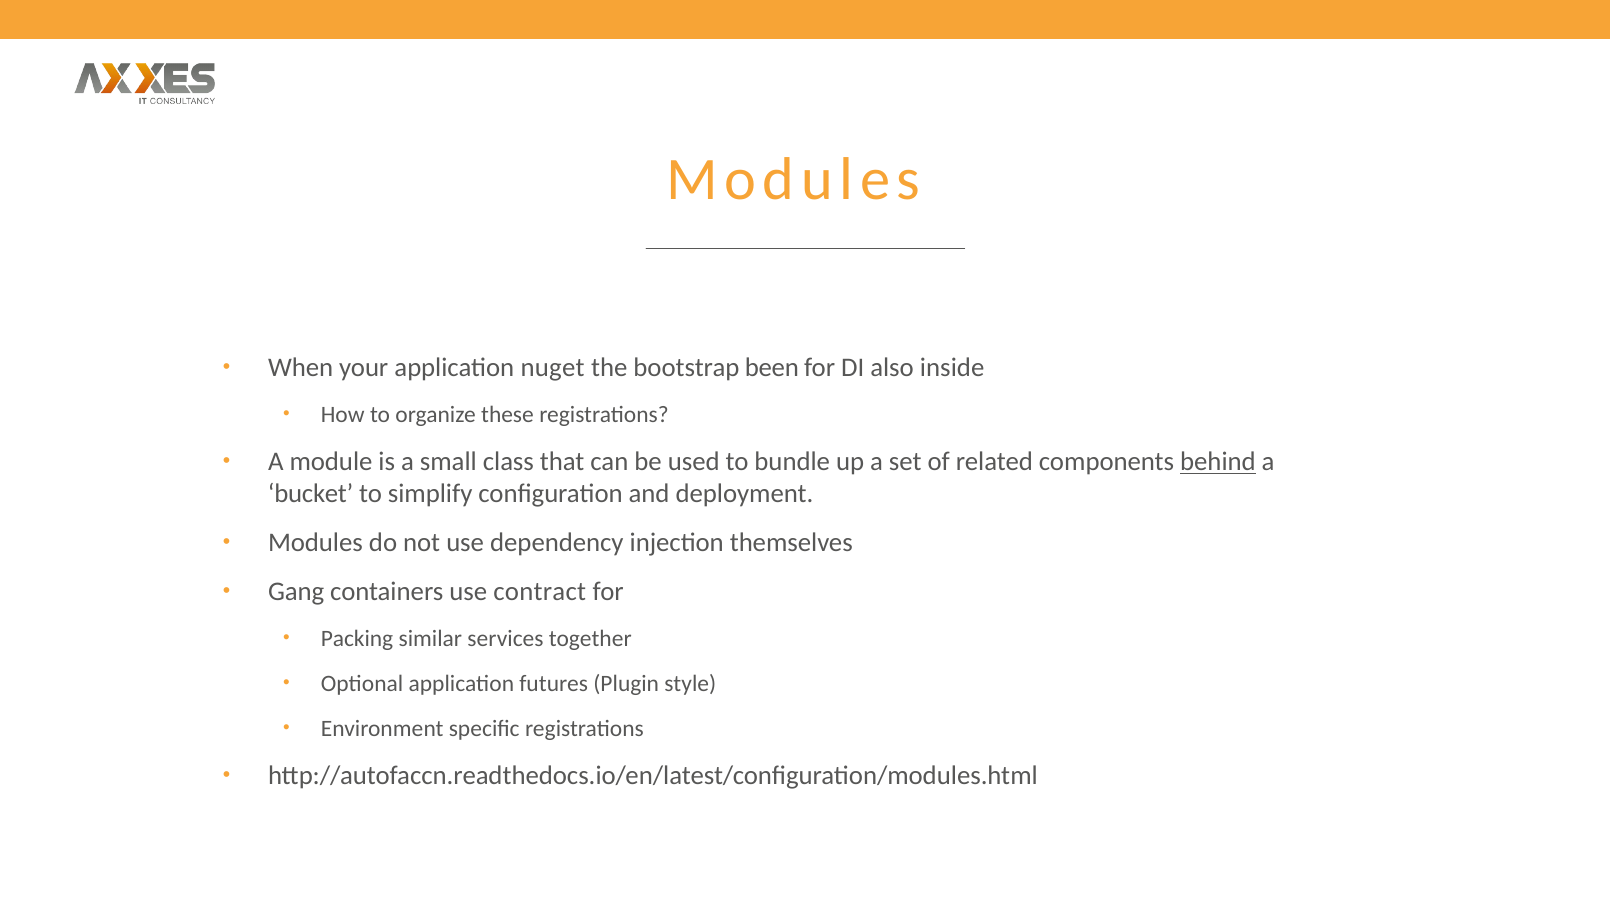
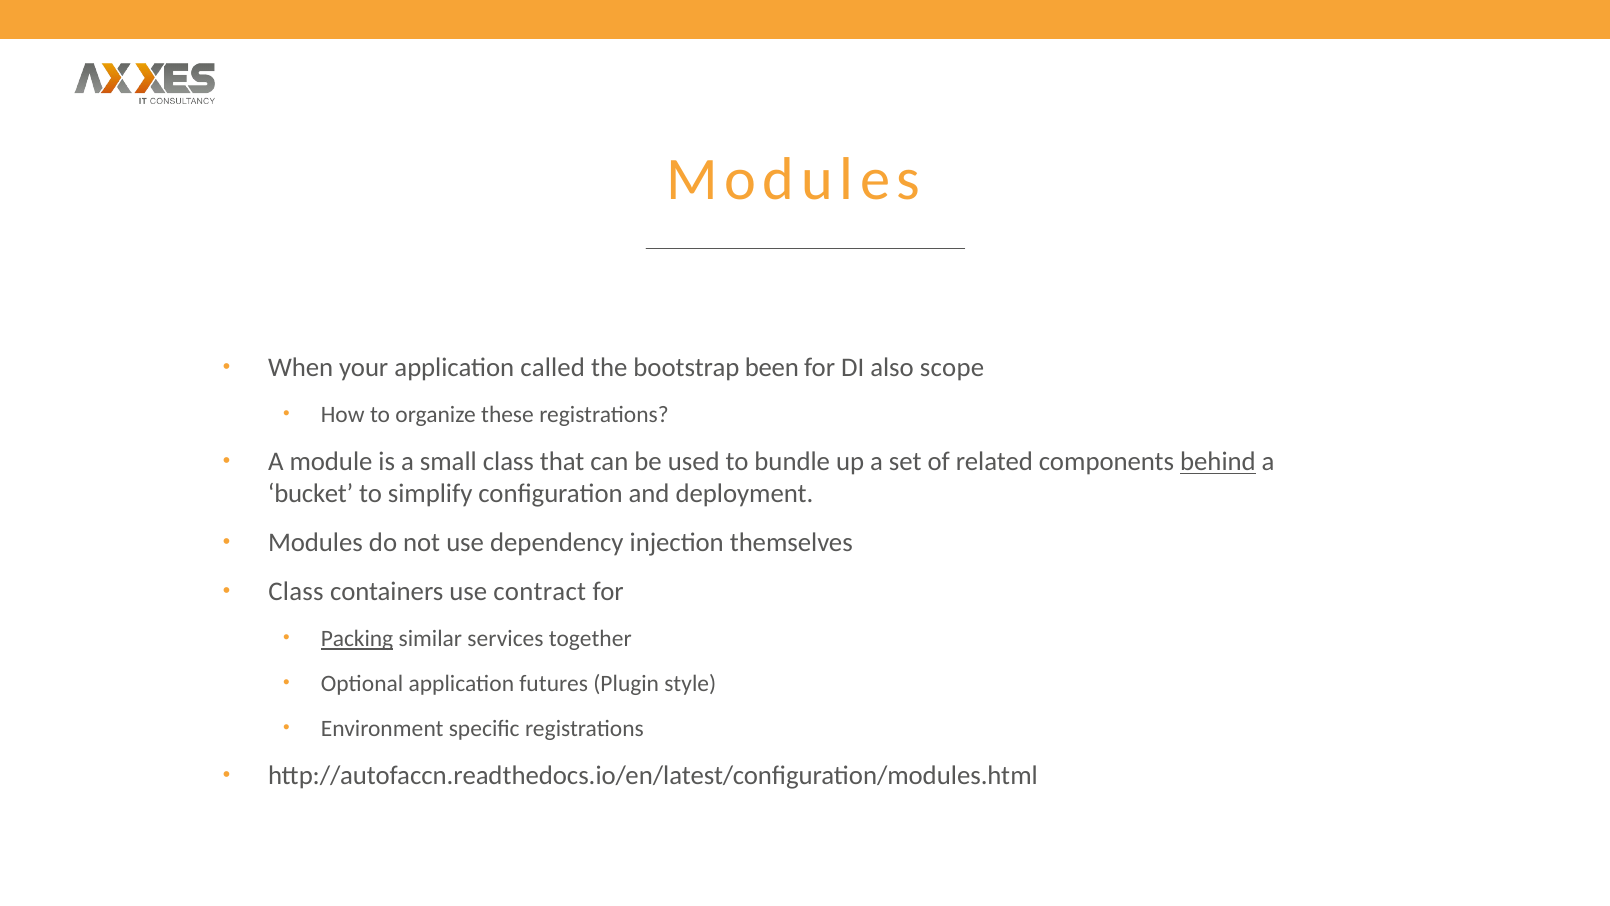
nuget: nuget -> called (553, 368)
inside: inside -> scope (952, 368)
Gang: Gang -> Class (296, 592)
Packing underline: none -> present (357, 639)
